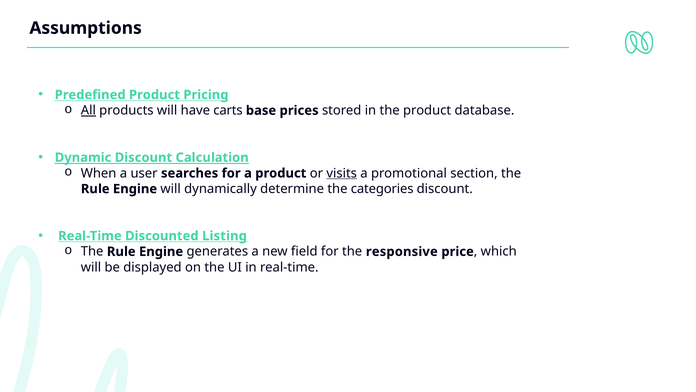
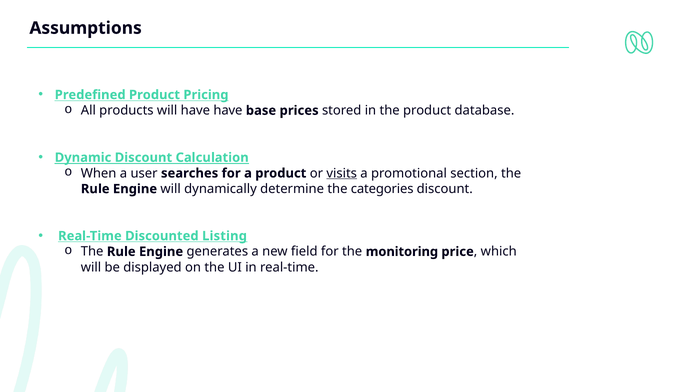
All underline: present -> none (88, 110)
have carts: carts -> have (228, 110)
responsive: responsive -> monitoring (402, 251)
